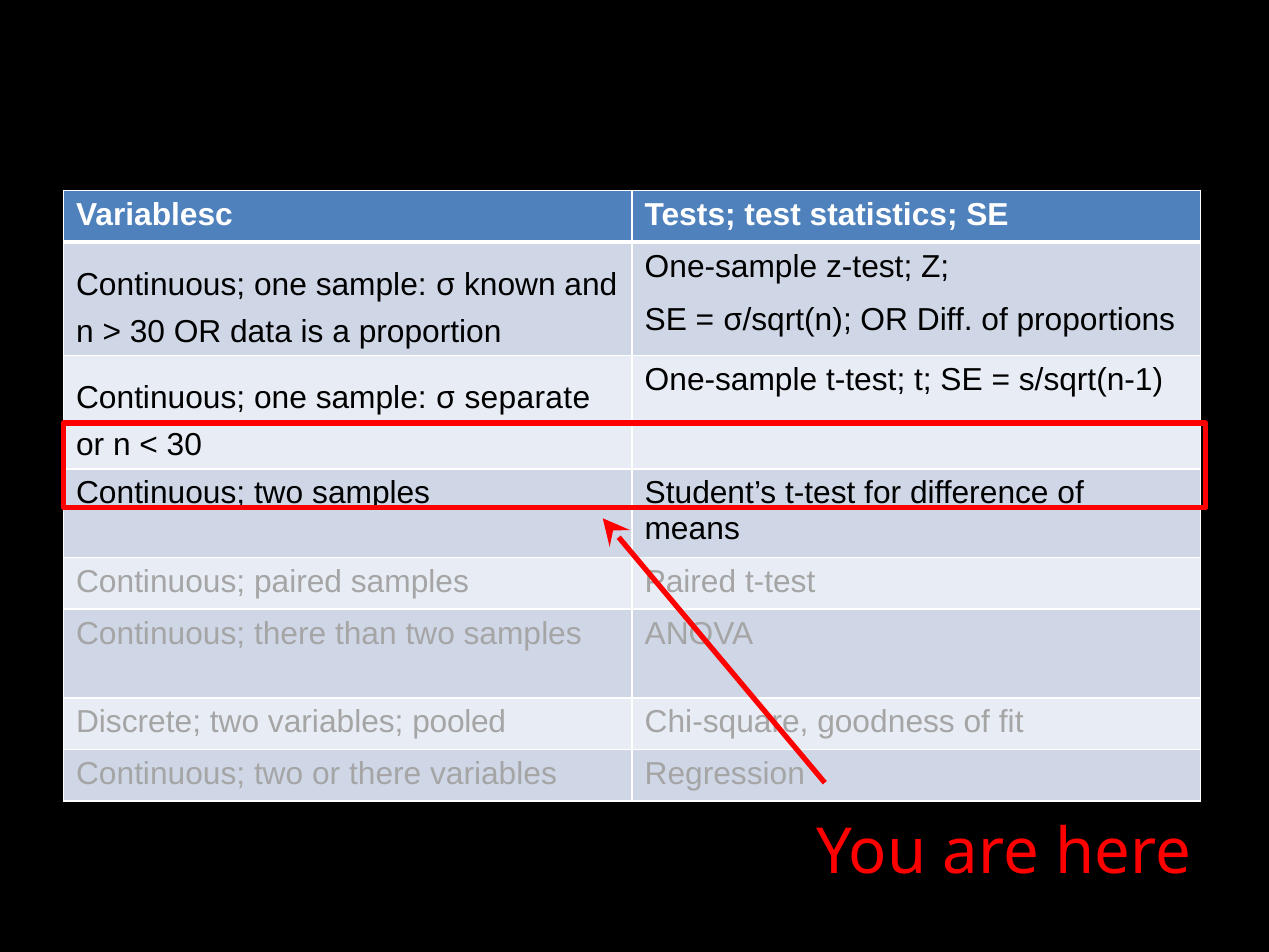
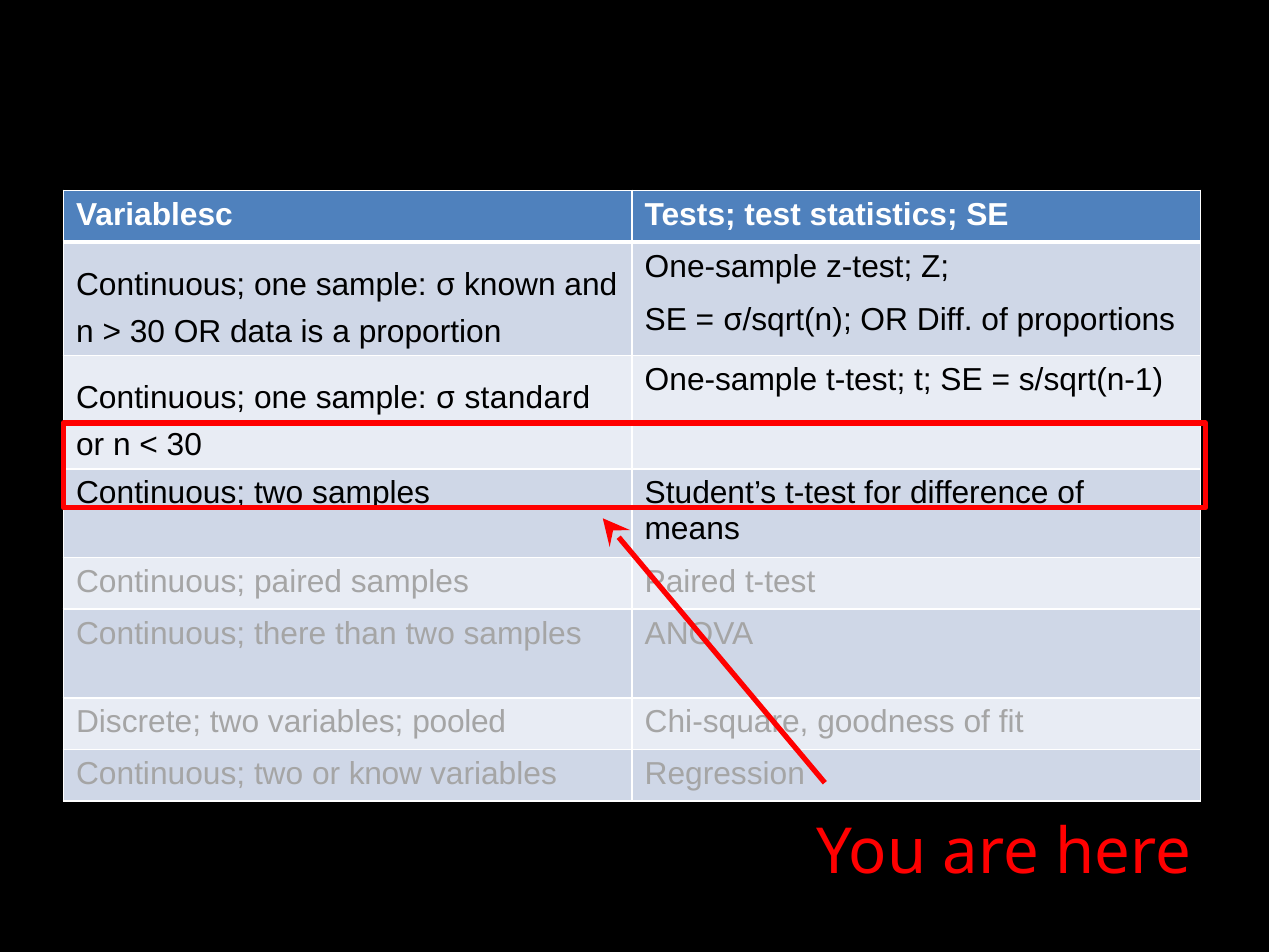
separate: separate -> standard (527, 398)
or there: there -> know (385, 774)
